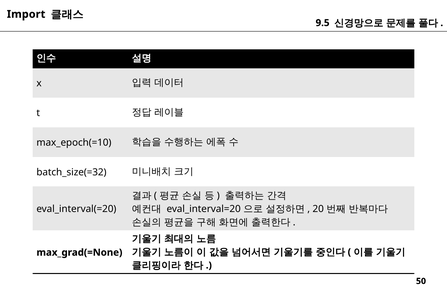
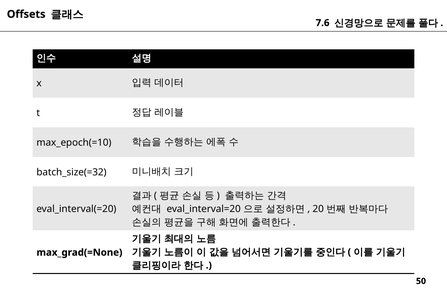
Import: Import -> Offsets (26, 14)
9.5: 9.5 -> 7.6 (323, 23)
